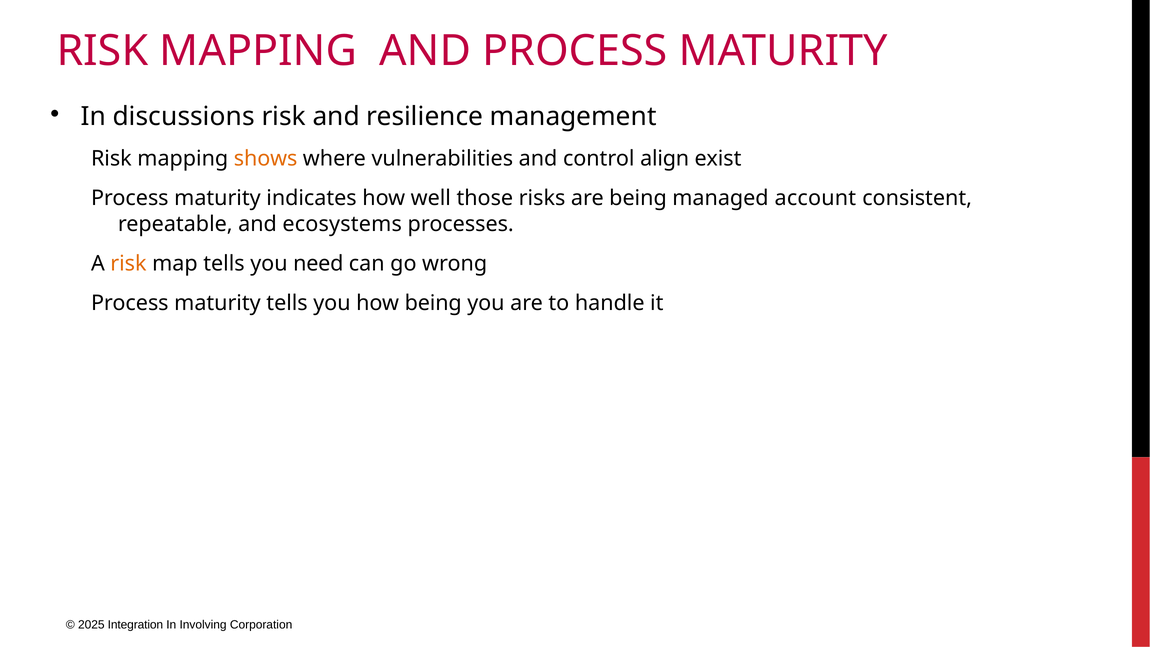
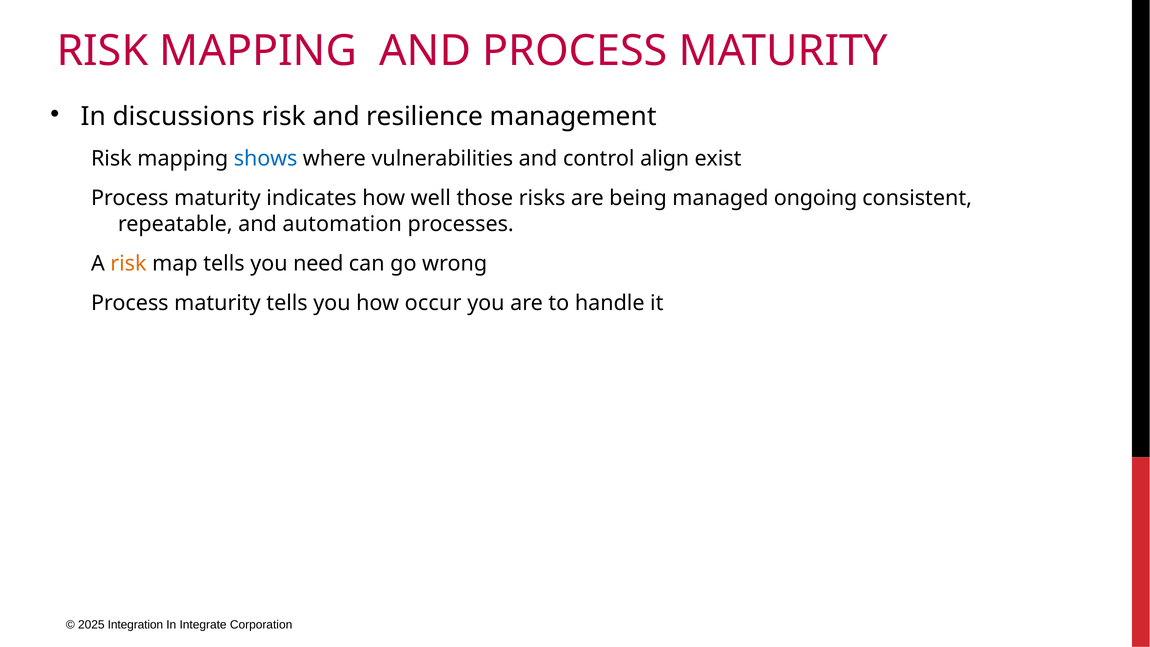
shows colour: orange -> blue (266, 159)
account: account -> ongoing (816, 198)
ecosystems: ecosystems -> automation (342, 224)
how being: being -> occur (433, 303)
Involving: Involving -> Integrate (203, 625)
